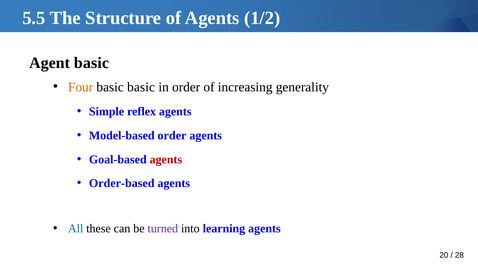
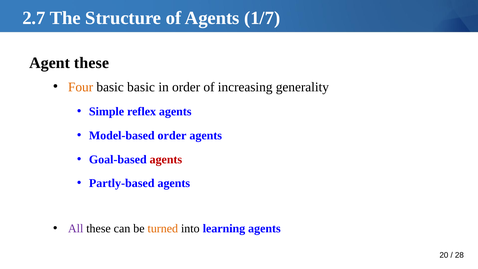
5.5: 5.5 -> 2.7 (34, 18)
1/2: 1/2 -> 1/7 (262, 18)
Agent basic: basic -> these (91, 63)
Order-based: Order-based -> Partly-based (122, 183)
All colour: blue -> purple (76, 228)
turned colour: purple -> orange (163, 228)
